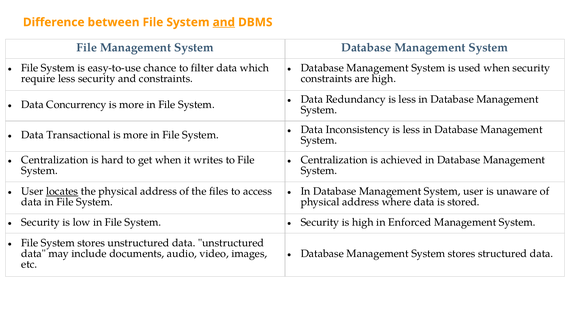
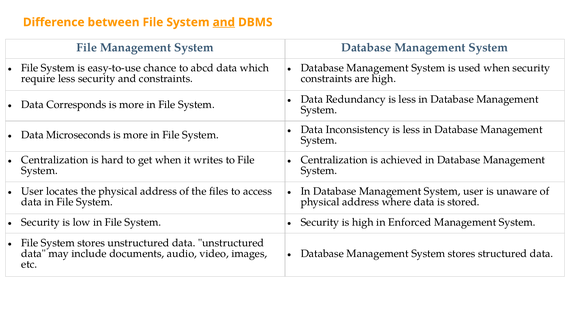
filter: filter -> abcd (202, 68)
Concurrency: Concurrency -> Corresponds (76, 105)
Transactional: Transactional -> Microseconds (78, 135)
locates underline: present -> none (62, 191)
